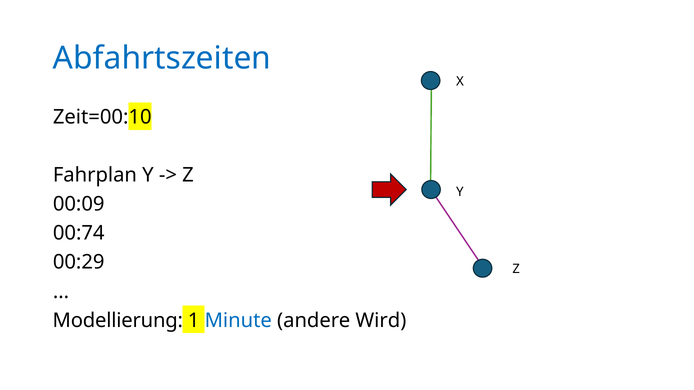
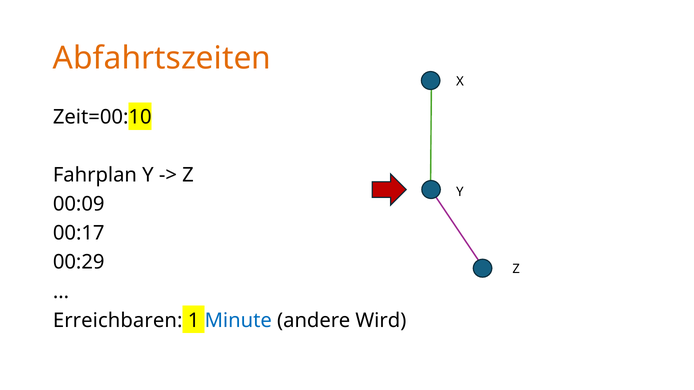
Abfahrtszeiten colour: blue -> orange (162, 58)
00:74: 00:74 -> 00:17 (79, 234)
Modellierung: Modellierung -> Erreichbaren (118, 321)
